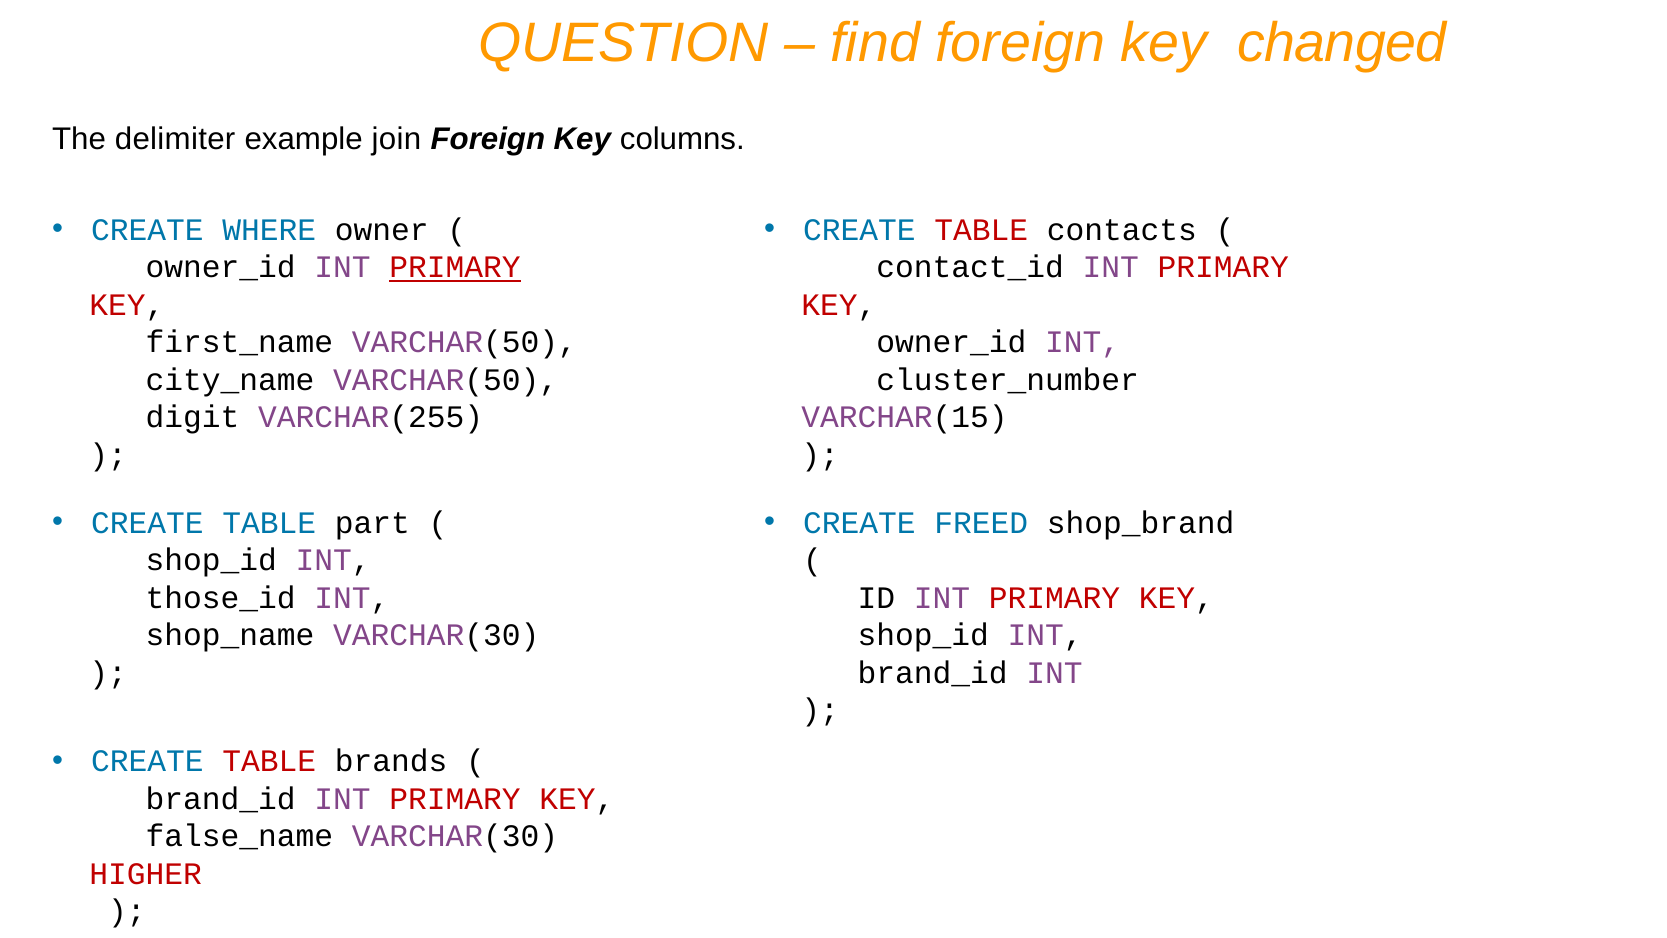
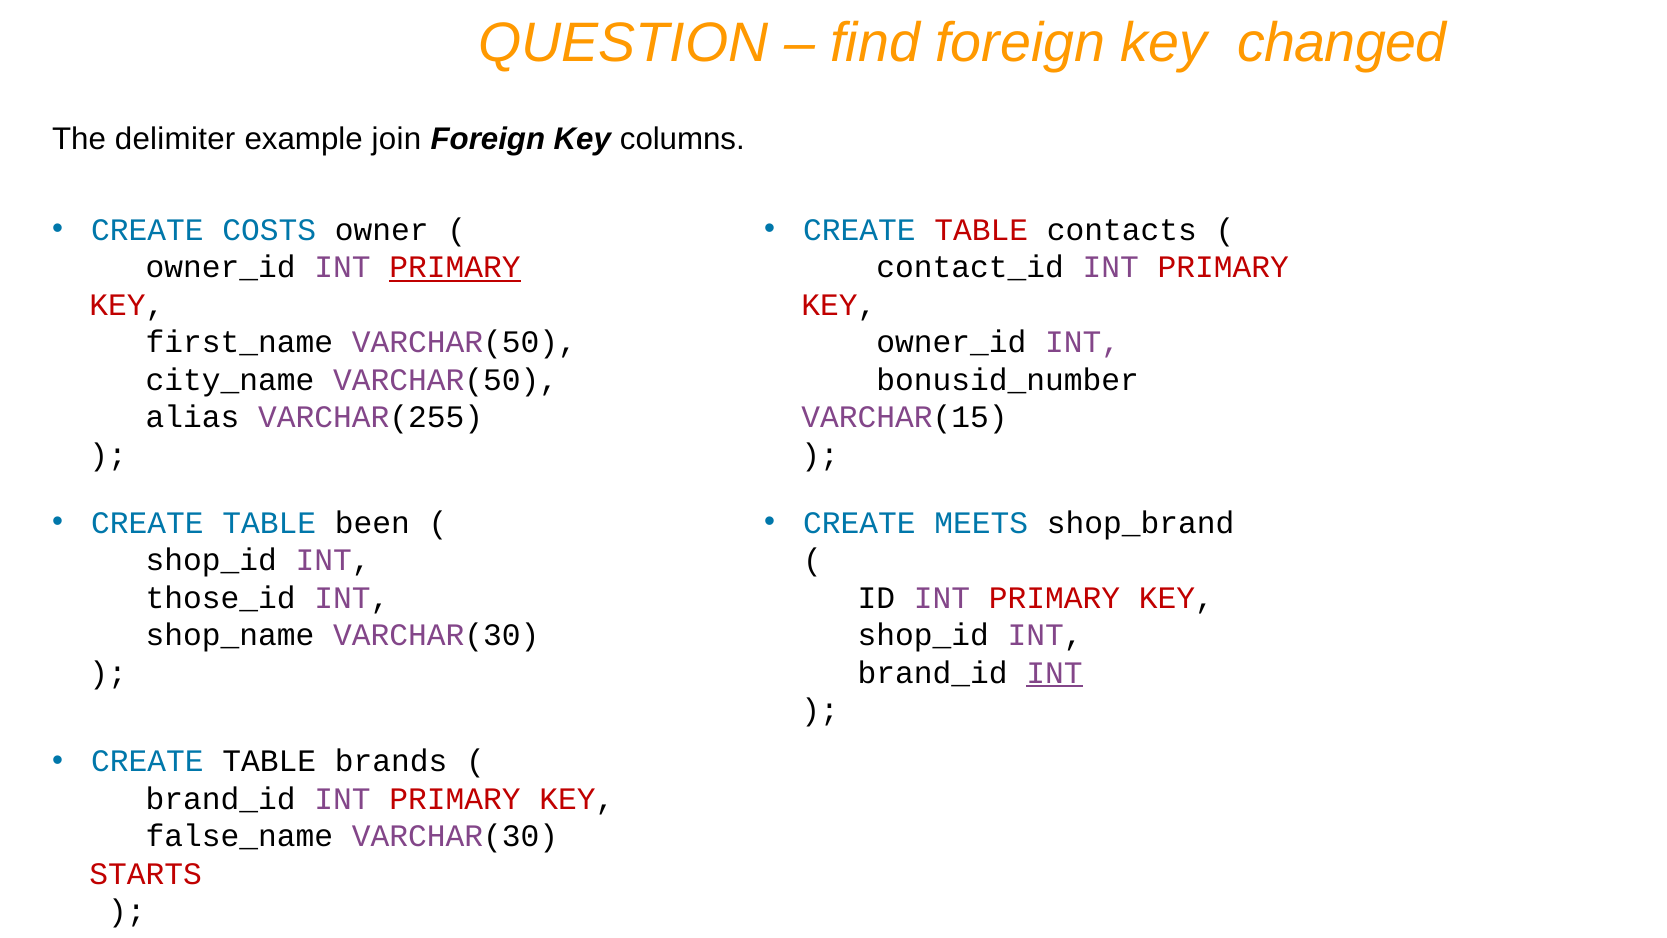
WHERE: WHERE -> COSTS (269, 230)
cluster_number: cluster_number -> bonusid_number (1008, 380)
digit: digit -> alias (193, 417)
part: part -> been (372, 523)
FREED: FREED -> MEETS (981, 523)
INT underline: none -> present (1055, 673)
TABLE colour: red -> black (269, 761)
HIGHER: HIGHER -> STARTS (146, 874)
